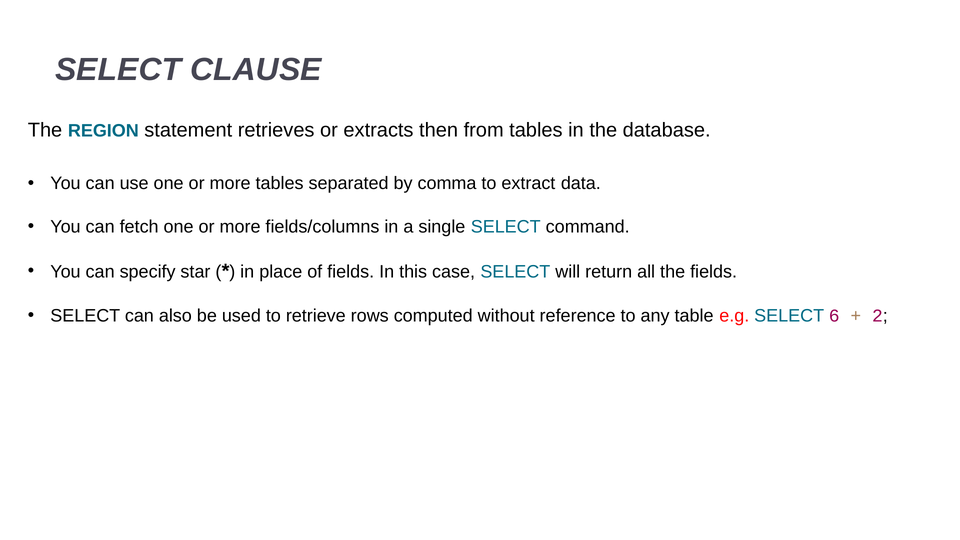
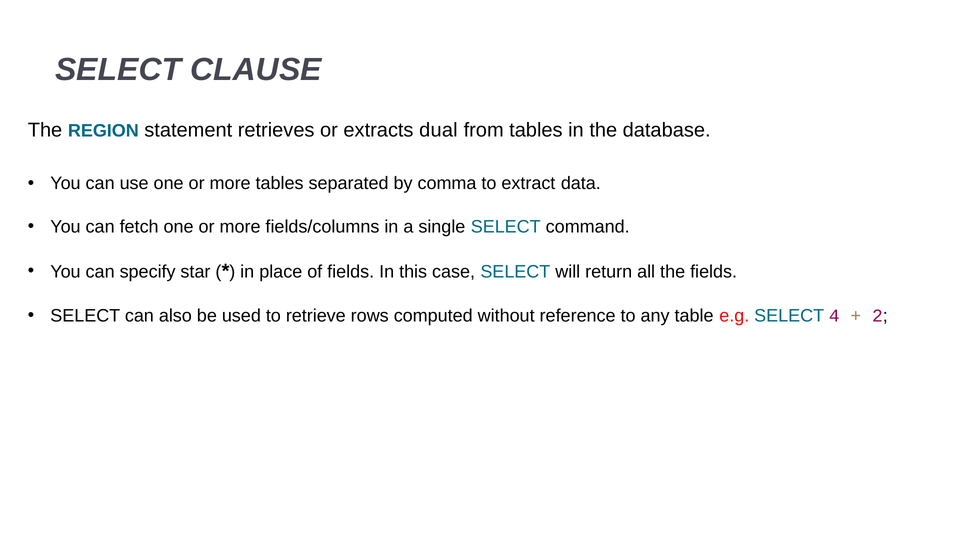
then: then -> dual (438, 130)
6: 6 -> 4 (834, 316)
